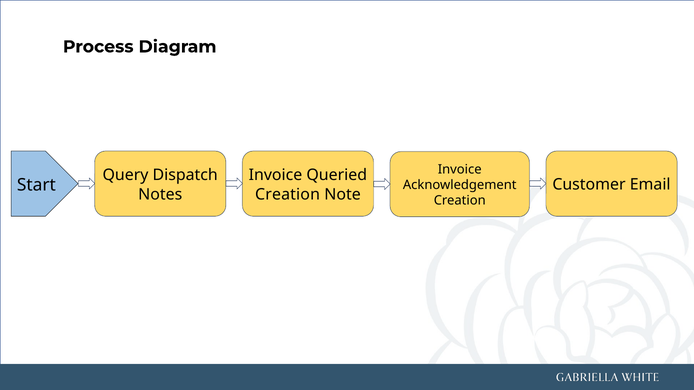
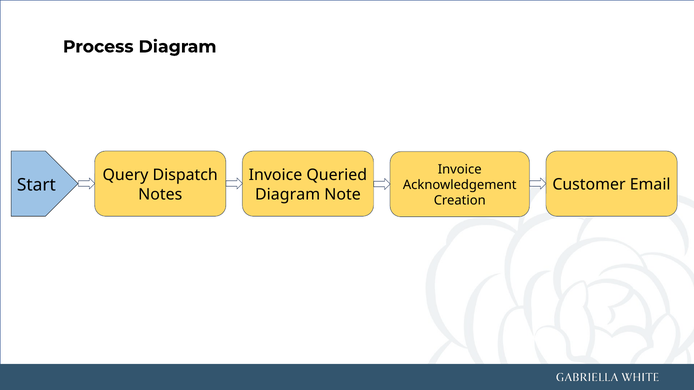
Creation: Creation -> Diagram (288, 194)
